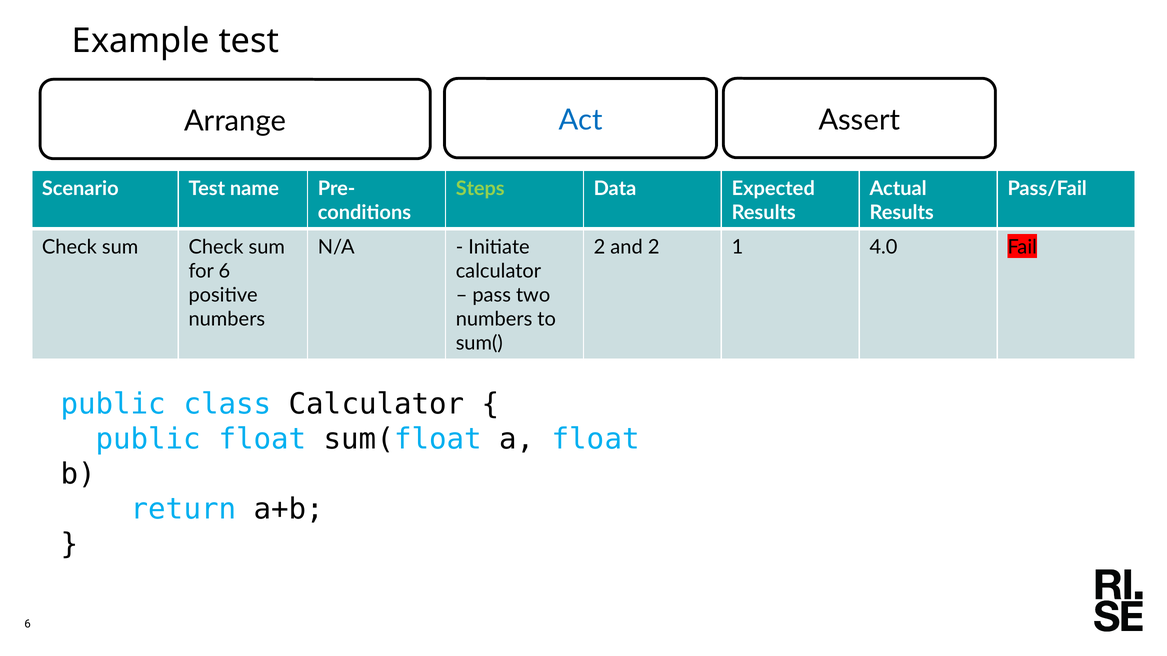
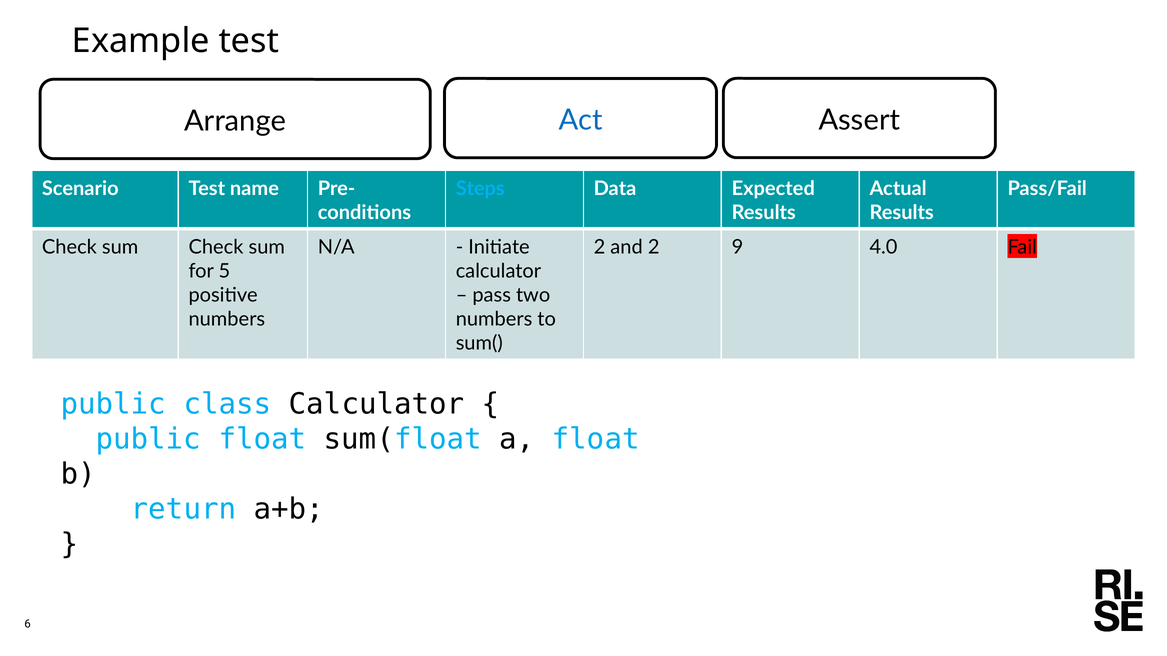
Steps colour: light green -> light blue (480, 189)
1: 1 -> 9 (737, 247)
for 6: 6 -> 5 (224, 271)
